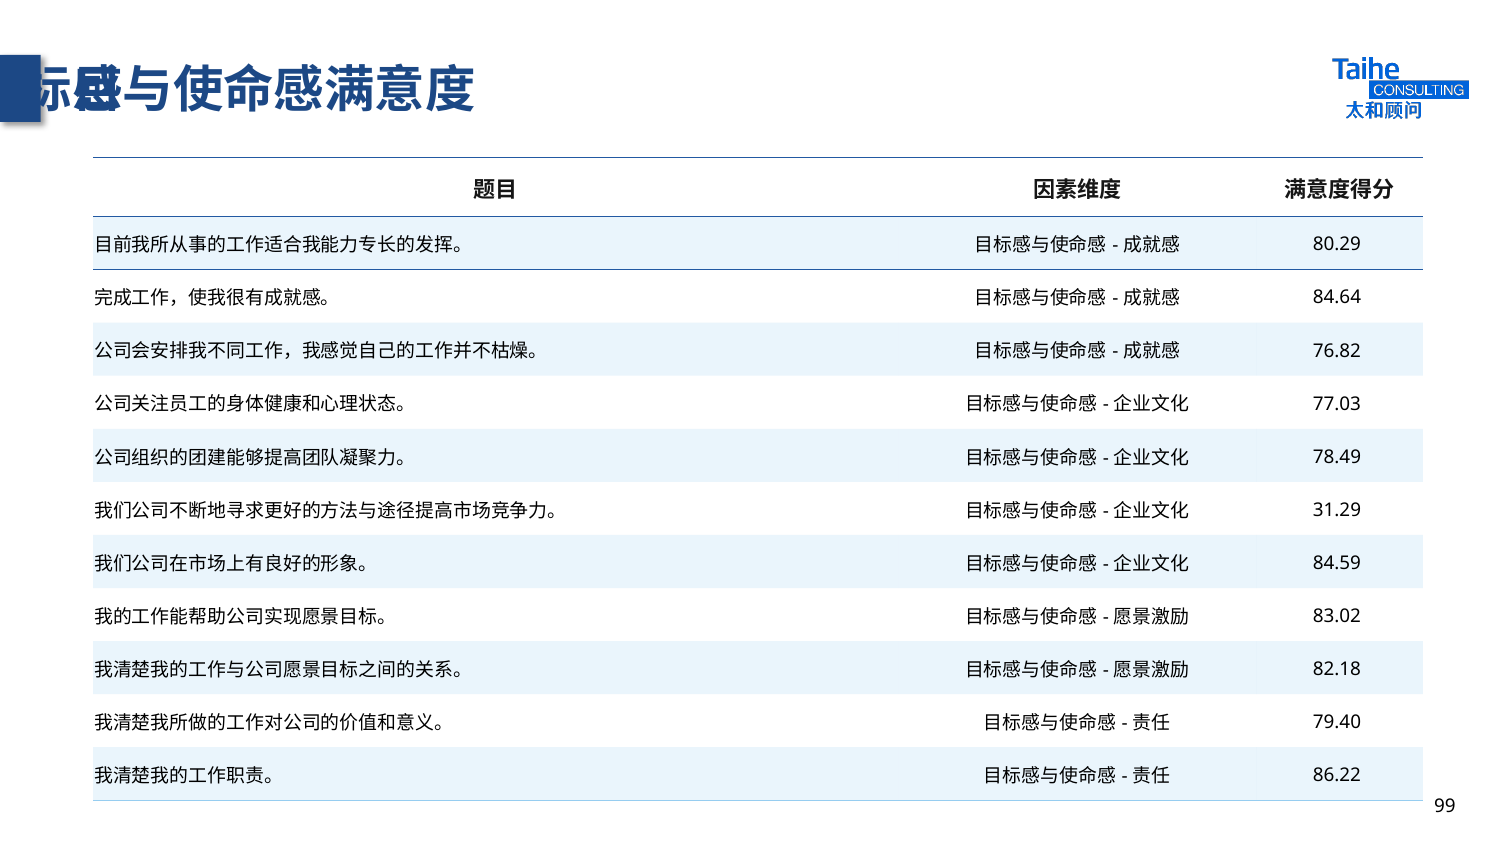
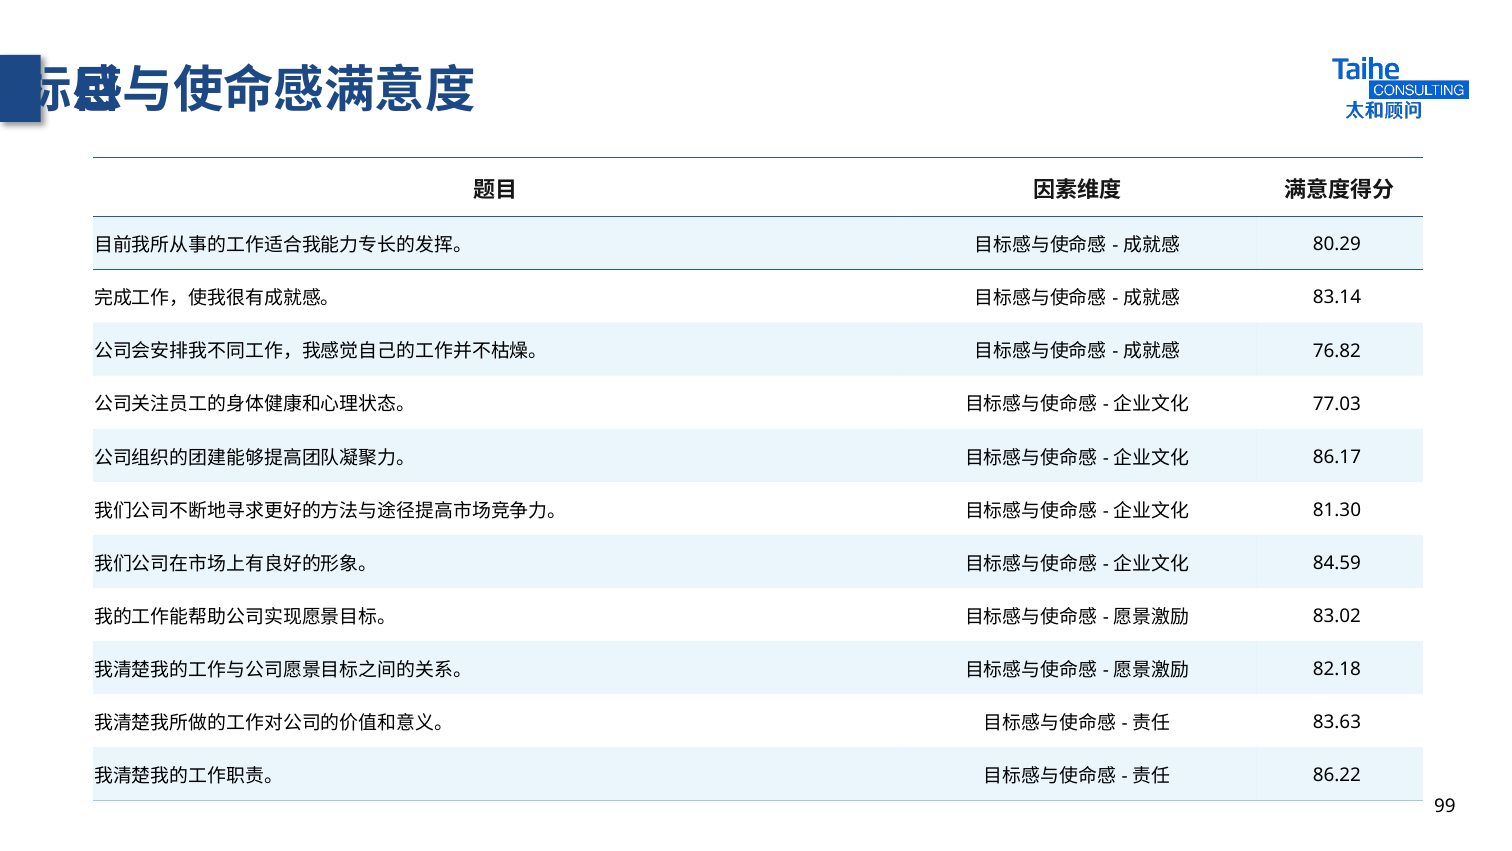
84.64: 84.64 -> 83.14 (1337, 298)
78.49: 78.49 -> 86.17 (1337, 457)
31.29: 31.29 -> 81.30 (1337, 510)
79.40: 79.40 -> 83.63 (1337, 722)
